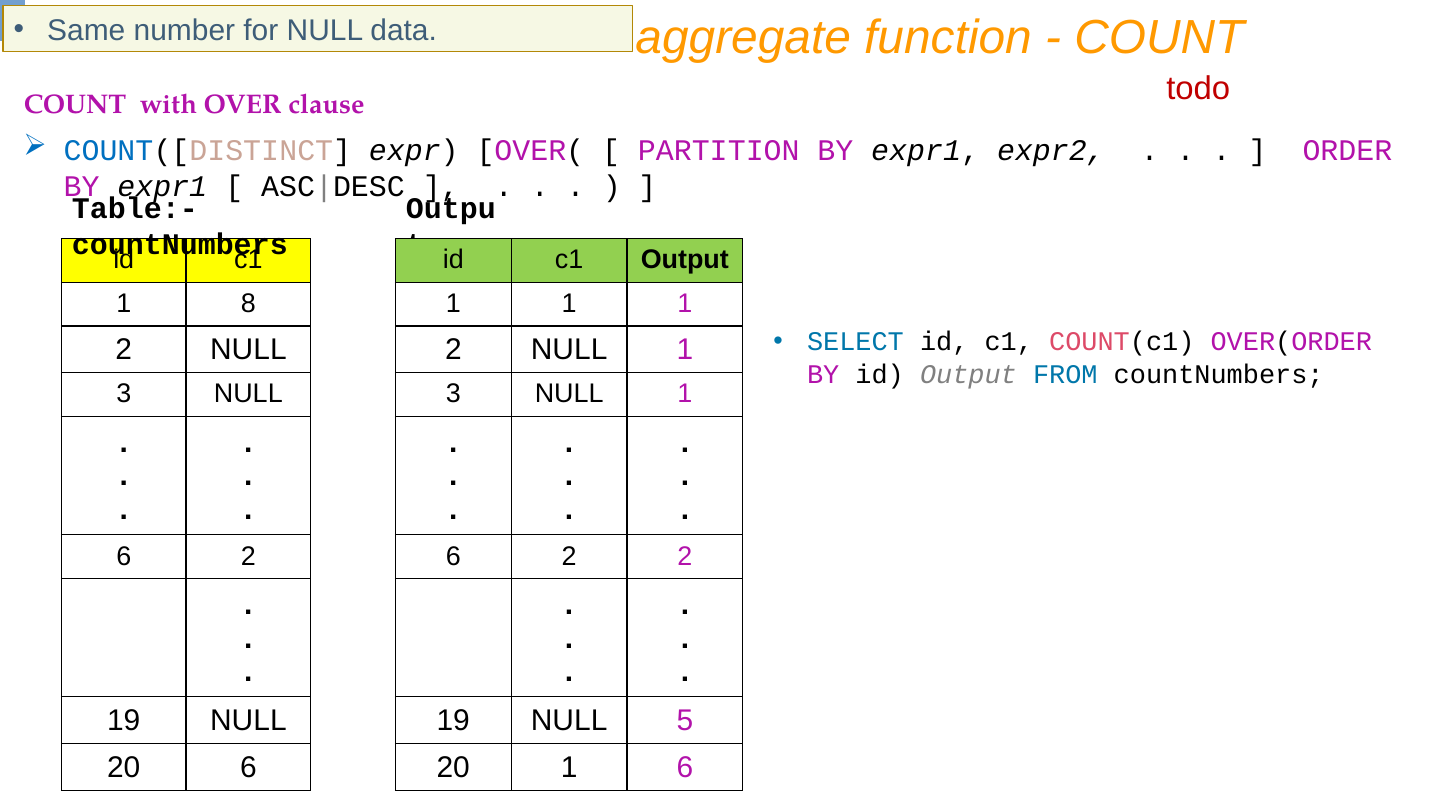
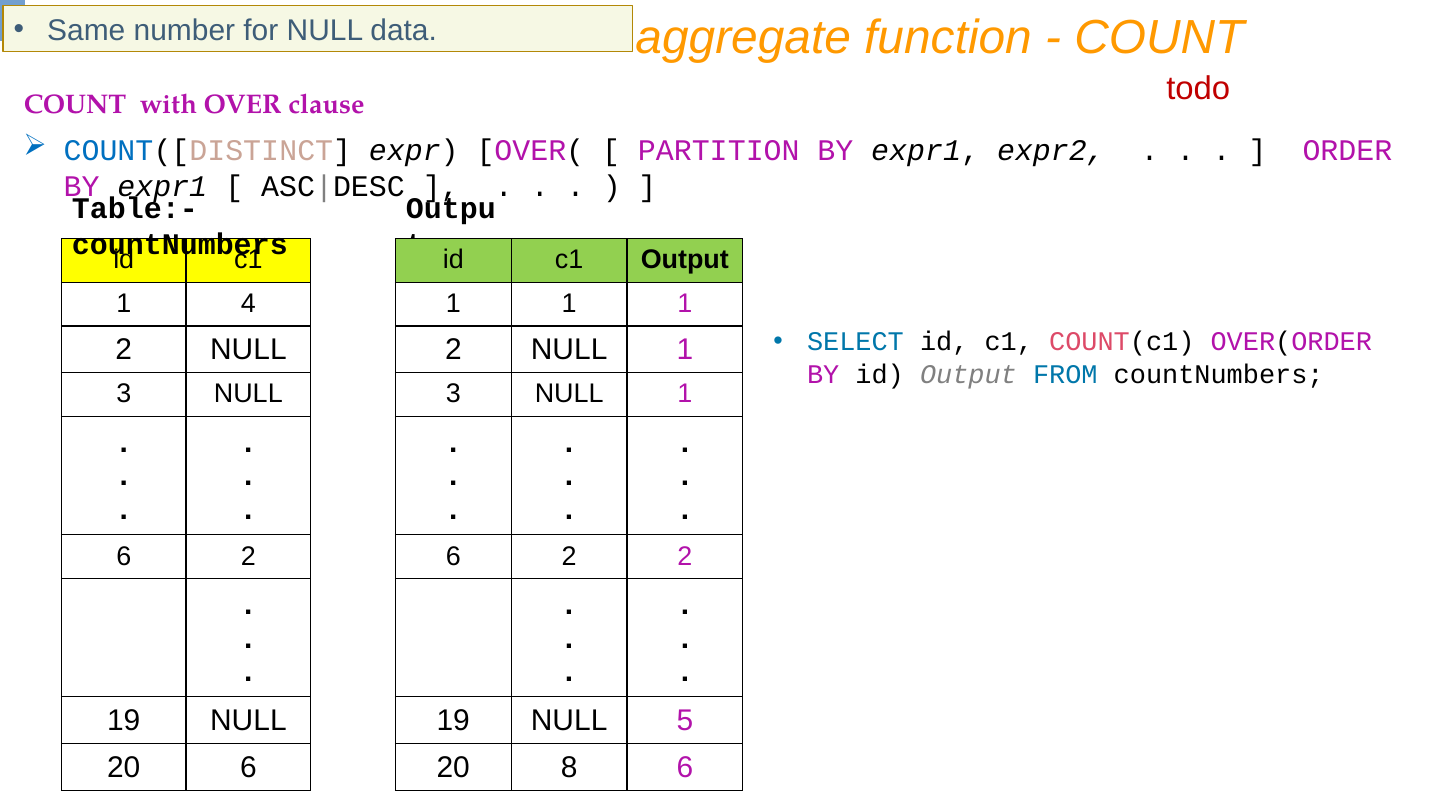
8: 8 -> 4 (248, 303)
20 1: 1 -> 8 (569, 768)
